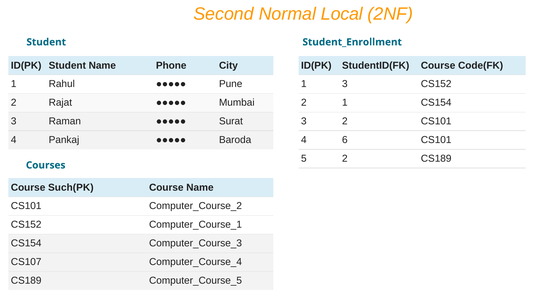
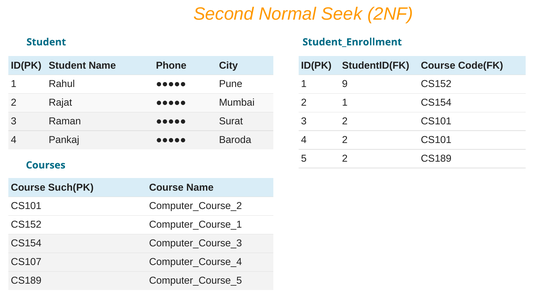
Local: Local -> Seek (342, 14)
1 3: 3 -> 9 (345, 84)
4 6: 6 -> 2 (345, 140)
